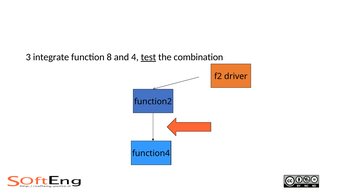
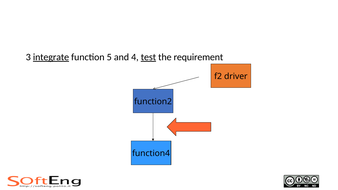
integrate underline: none -> present (51, 57)
8: 8 -> 5 (109, 57)
combination: combination -> requirement (198, 57)
